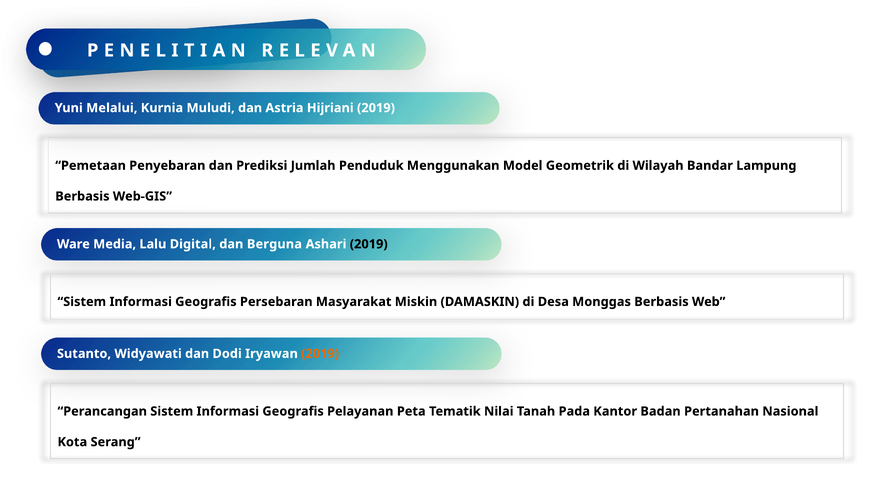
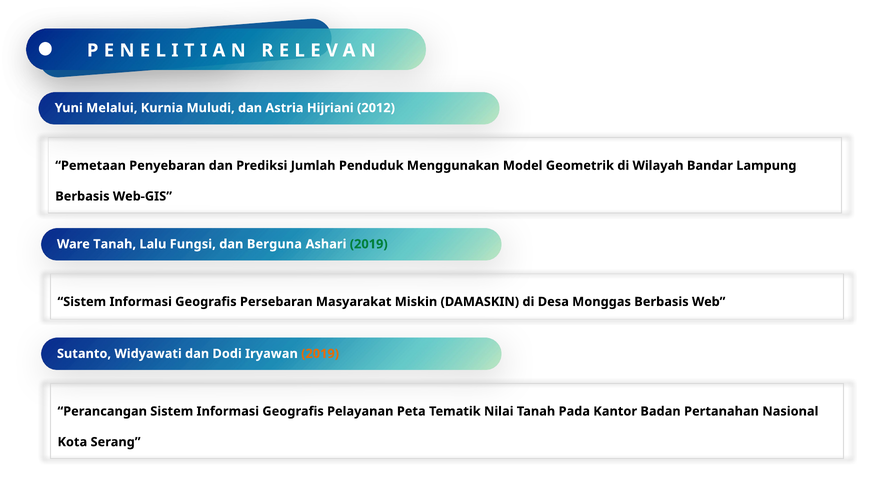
Hijriani 2019: 2019 -> 2012 (376, 108)
Ware Media: Media -> Tanah (115, 244)
Digital: Digital -> Fungsi (193, 244)
2019 colour: black -> green (369, 244)
